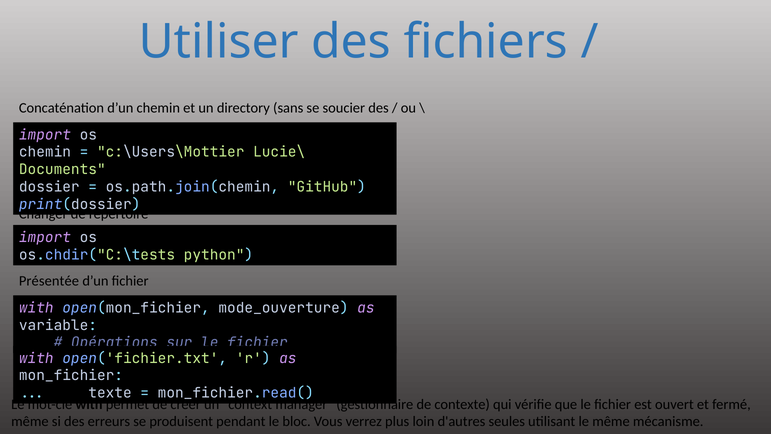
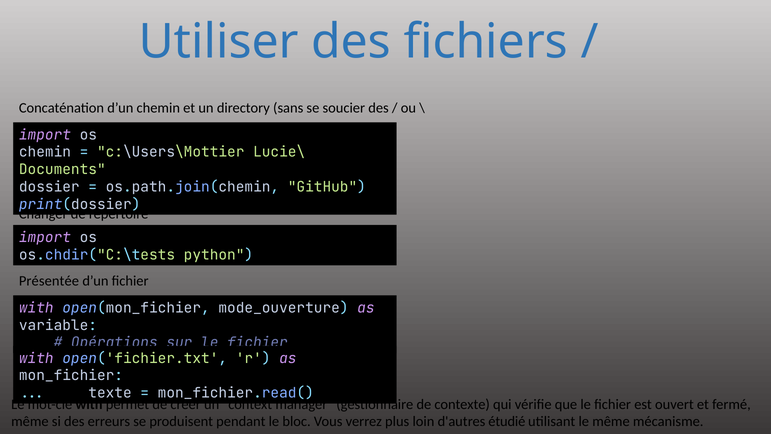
seules: seules -> étudié (507, 421)
